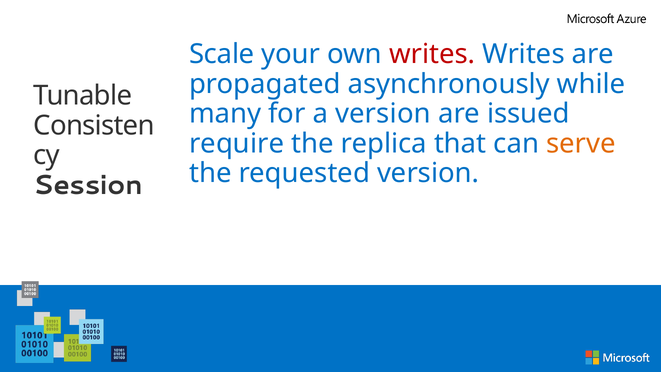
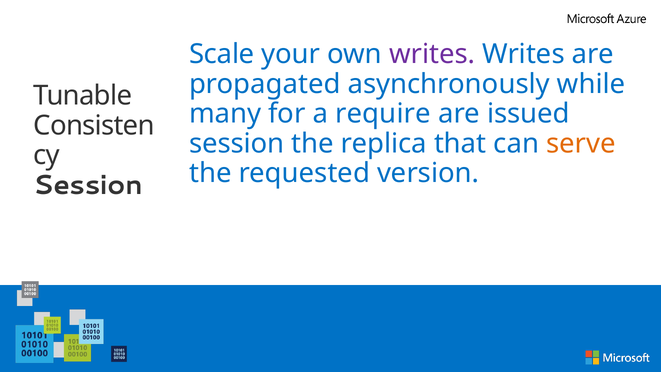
writes colour: red -> purple (432, 54)
a version: version -> require (383, 114)
require: require -> session (237, 144)
